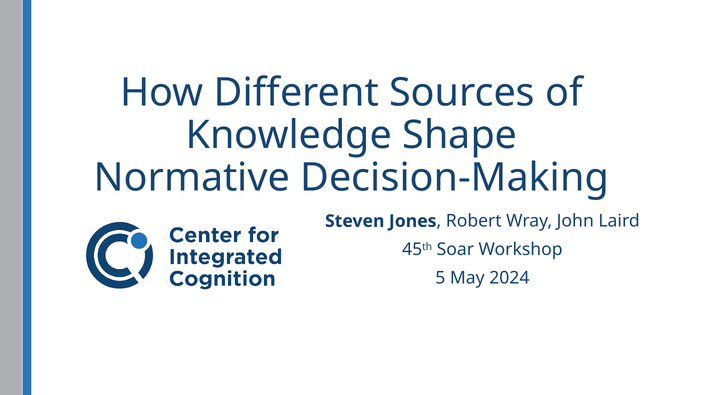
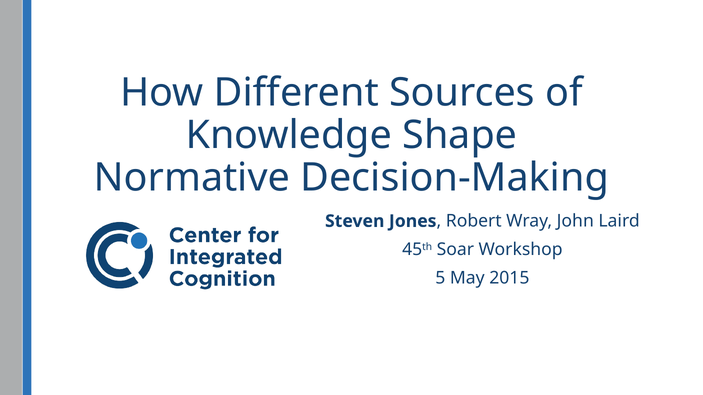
2024: 2024 -> 2015 (509, 278)
